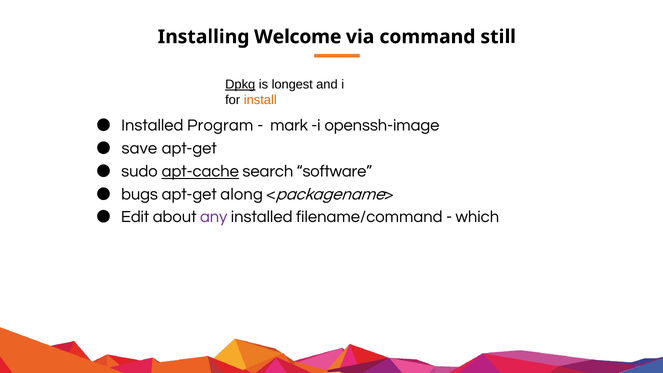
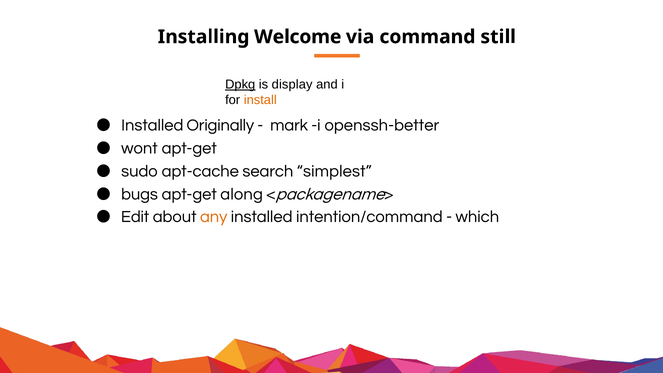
longest: longest -> display (292, 84)
Program: Program -> Originally (220, 125)
openssh-image: openssh-image -> openssh-better (382, 125)
save: save -> wont (139, 148)
apt-cache underline: present -> none (200, 171)
software: software -> simplest (334, 171)
any colour: purple -> orange (214, 217)
filename/command: filename/command -> intention/command (369, 217)
